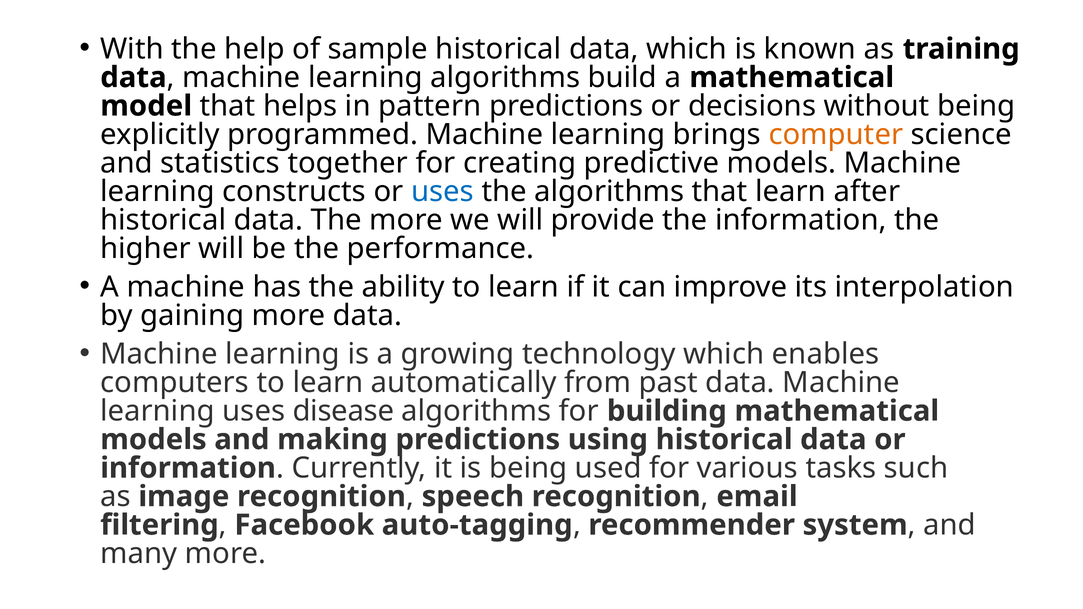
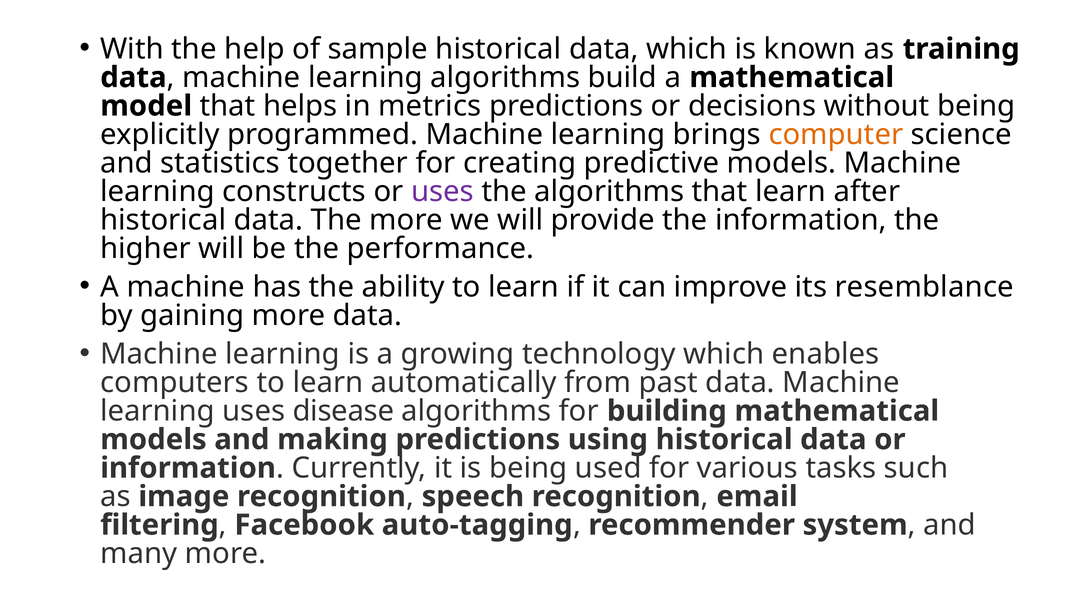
pattern: pattern -> metrics (430, 106)
uses colour: blue -> purple (442, 191)
interpolation: interpolation -> resemblance (924, 287)
